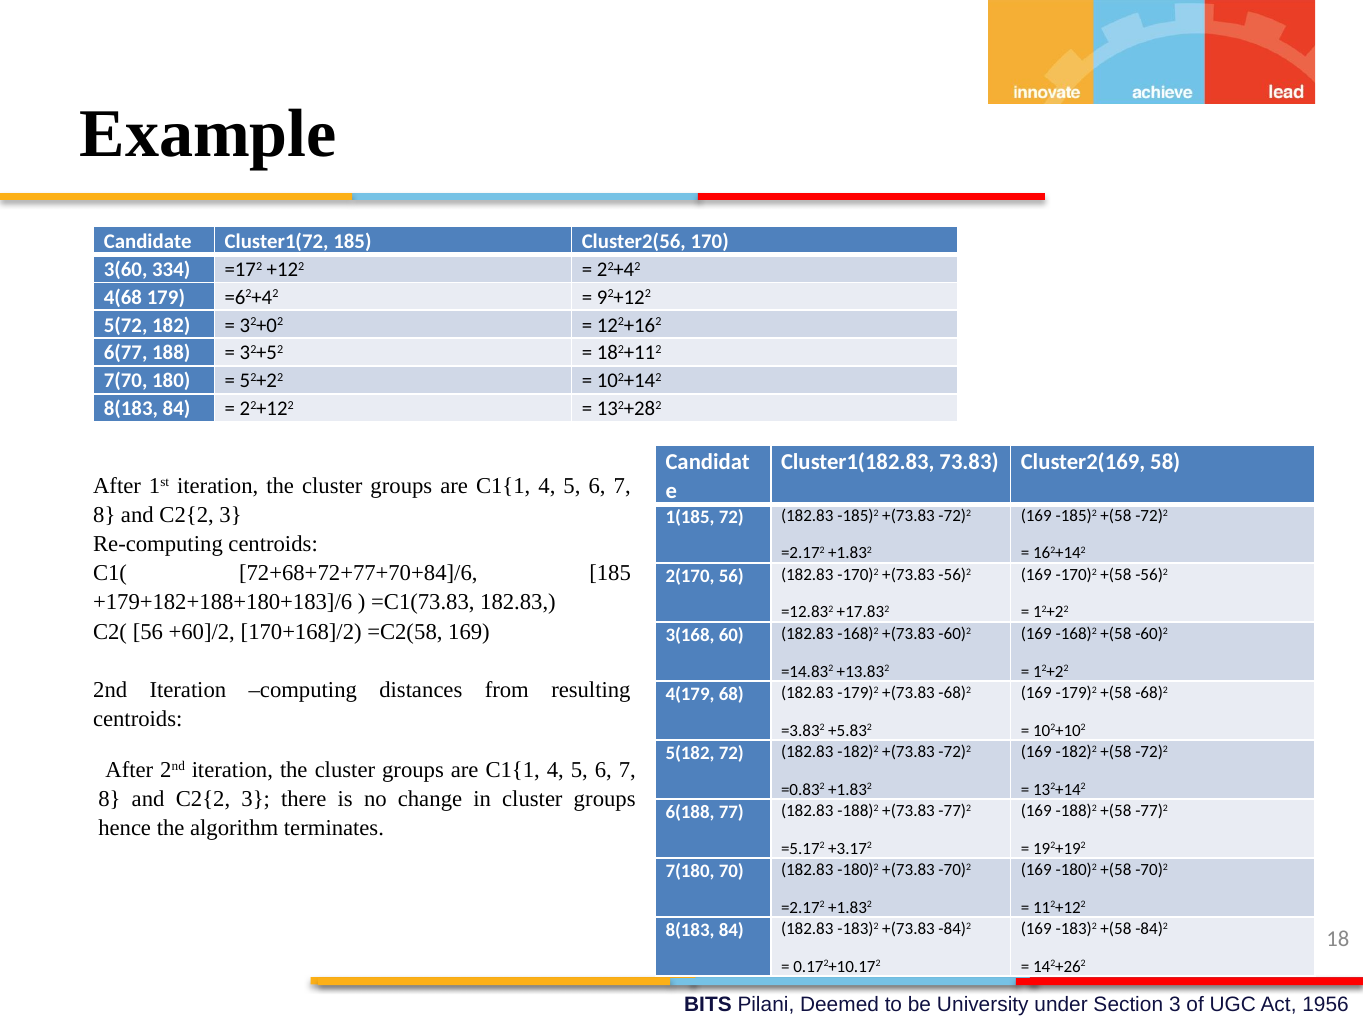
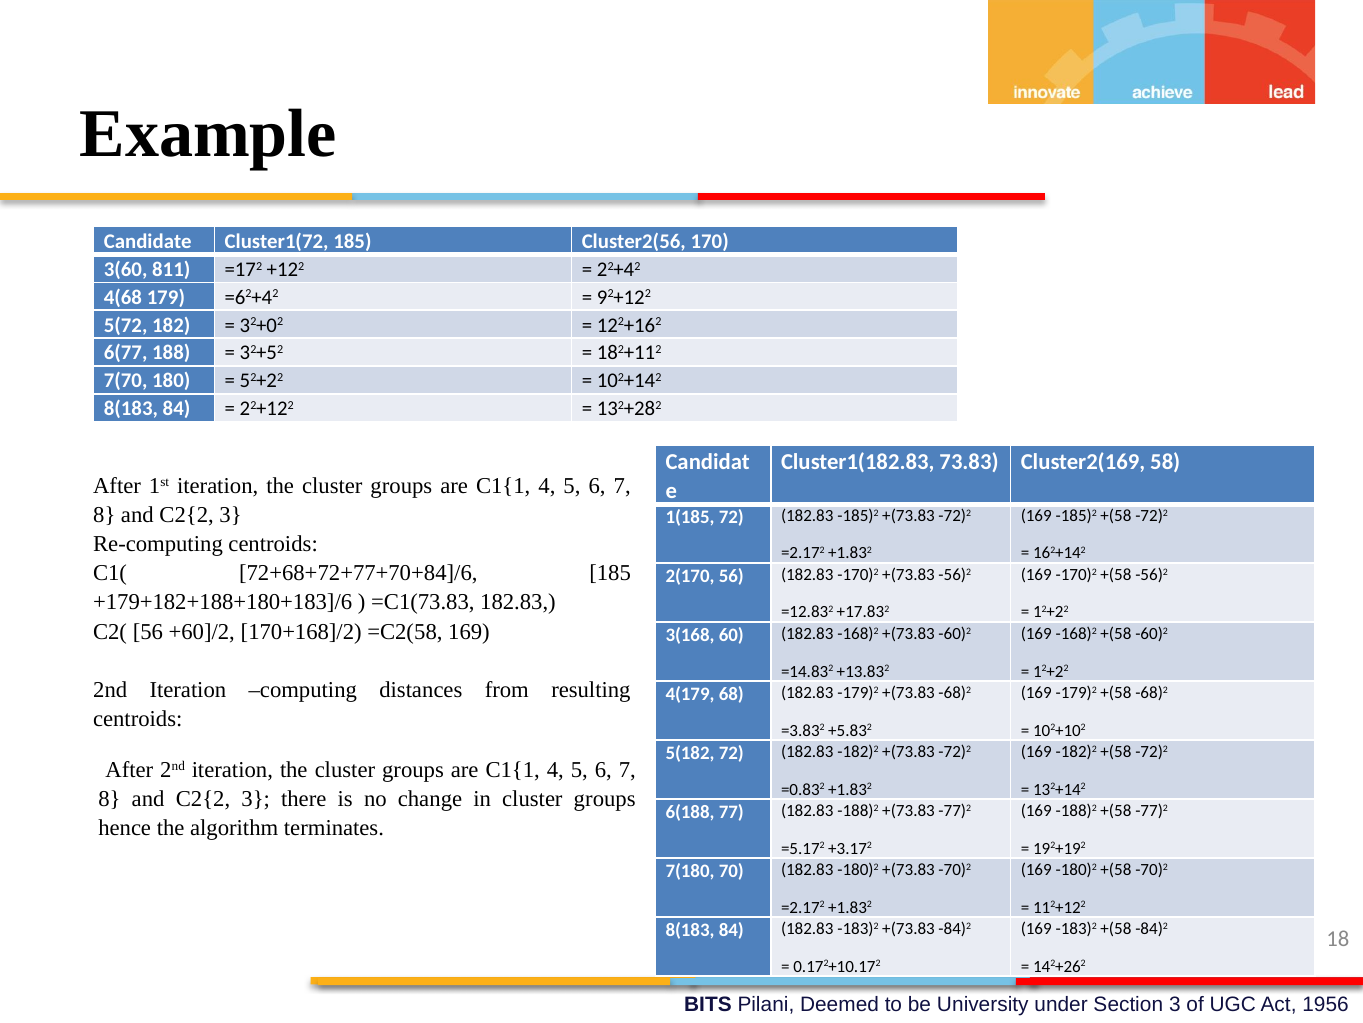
334: 334 -> 811 (171, 269)
